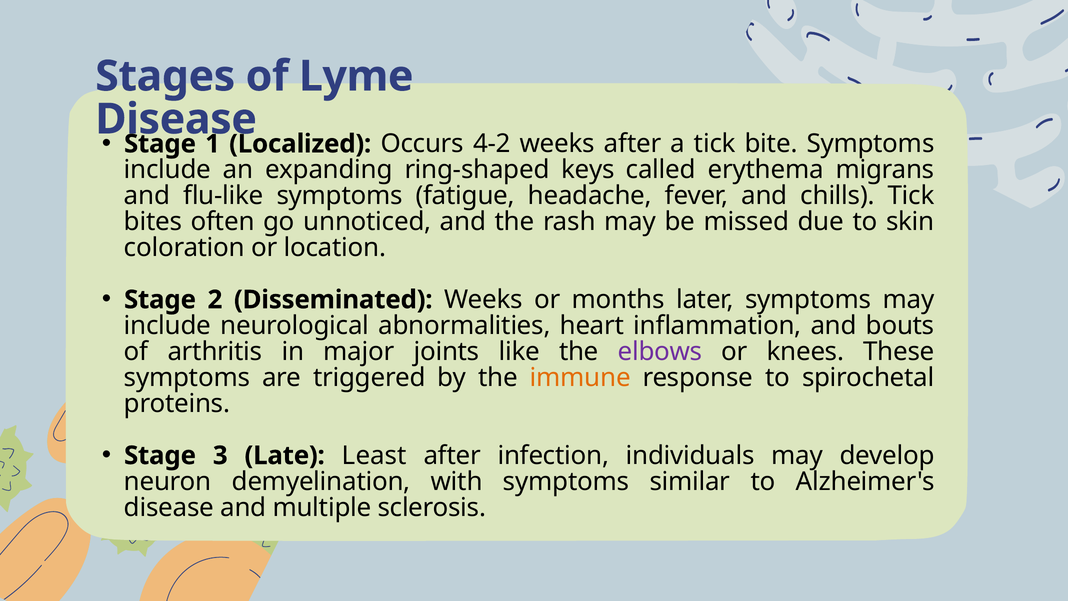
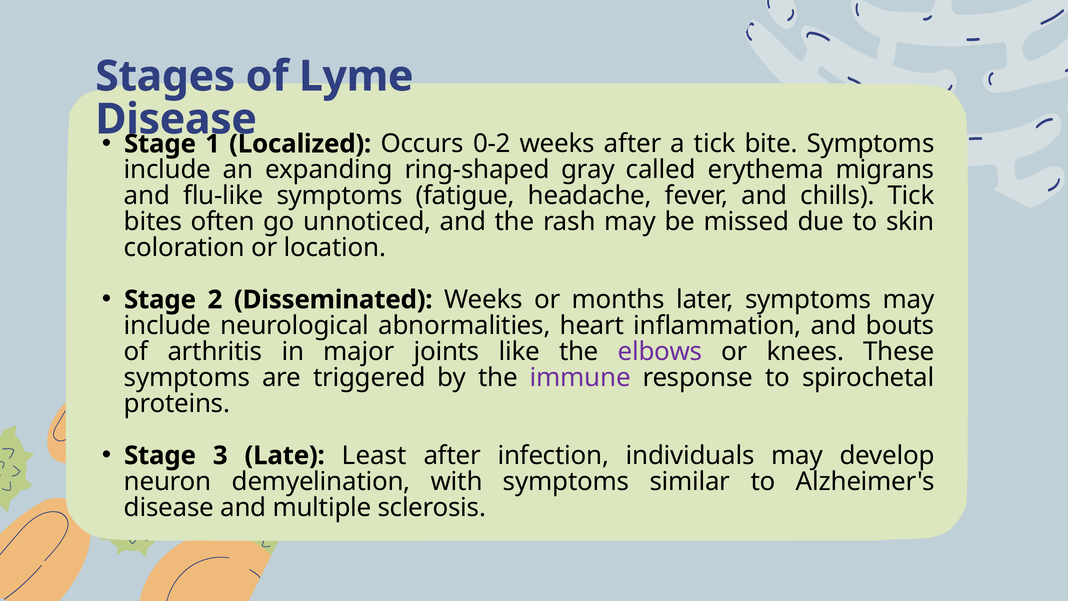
4-2: 4-2 -> 0-2 (492, 144)
keys: keys -> gray (588, 170)
immune colour: orange -> purple (580, 377)
